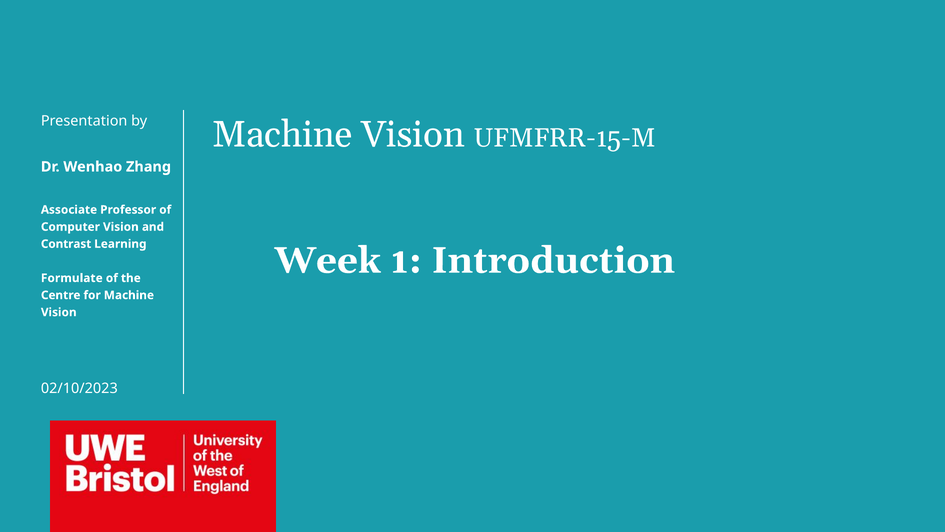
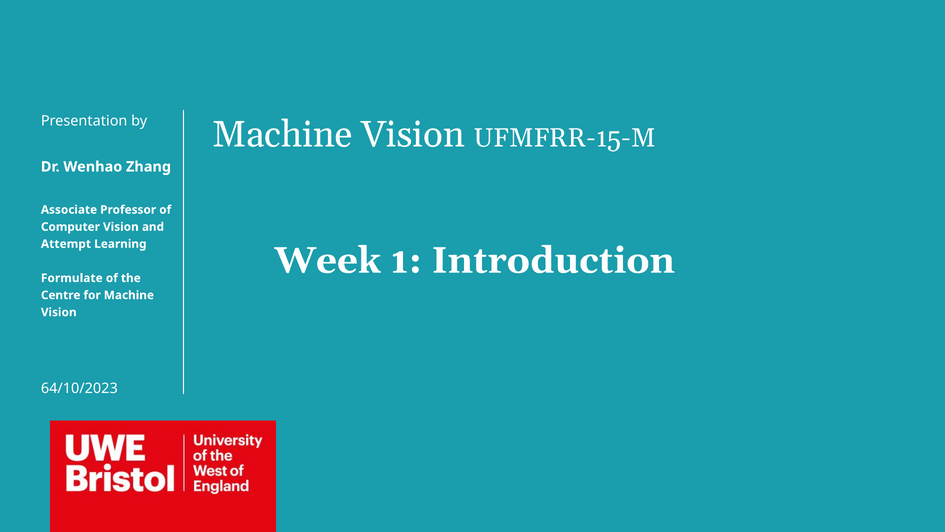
Contrast: Contrast -> Attempt (66, 244)
02/10/2023: 02/10/2023 -> 64/10/2023 (79, 388)
